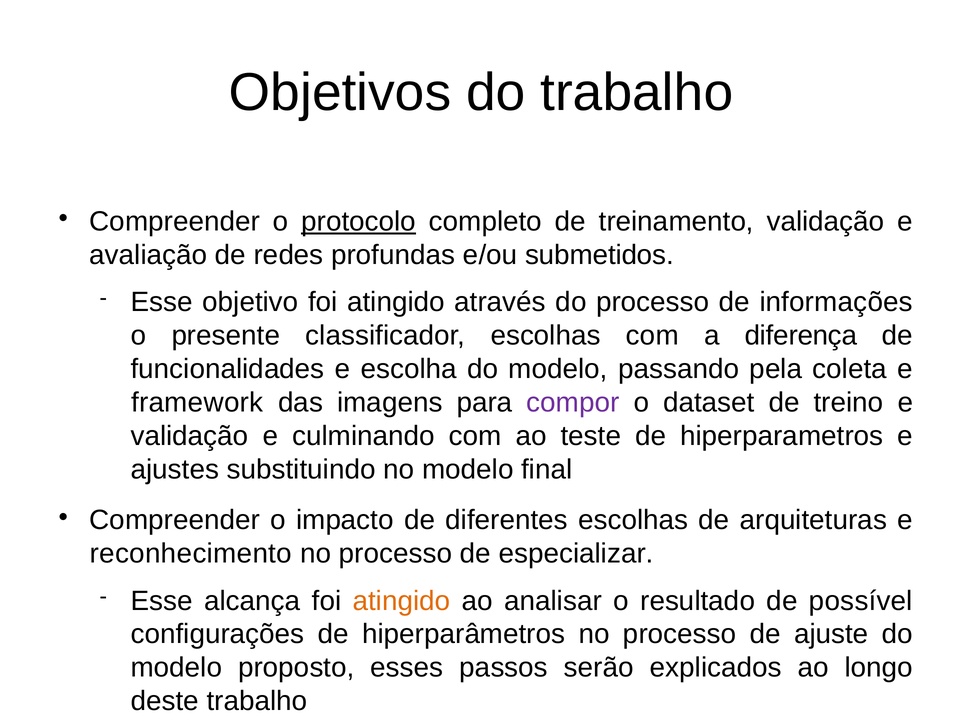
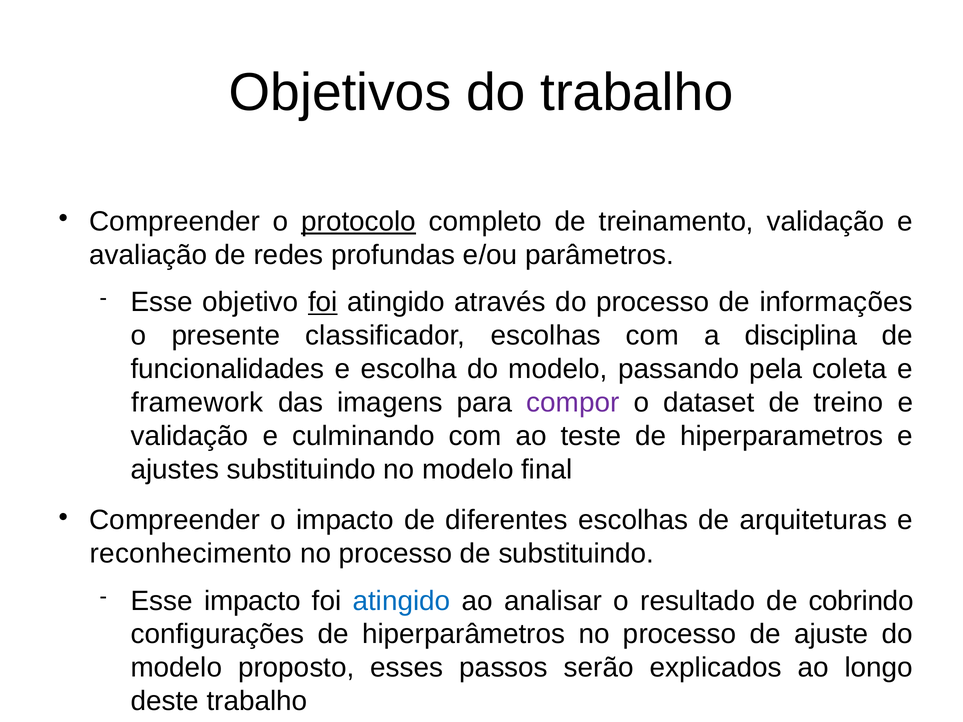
submetidos: submetidos -> parâmetros (599, 255)
foi underline: none -> present (323, 302)
diferença: diferença -> disciplina (801, 336)
de especializar: especializar -> substituindo (576, 554)
Esse alcança: alcança -> impacto (252, 601)
atingido colour: orange -> blue (402, 601)
possível: possível -> cobrindo (861, 601)
